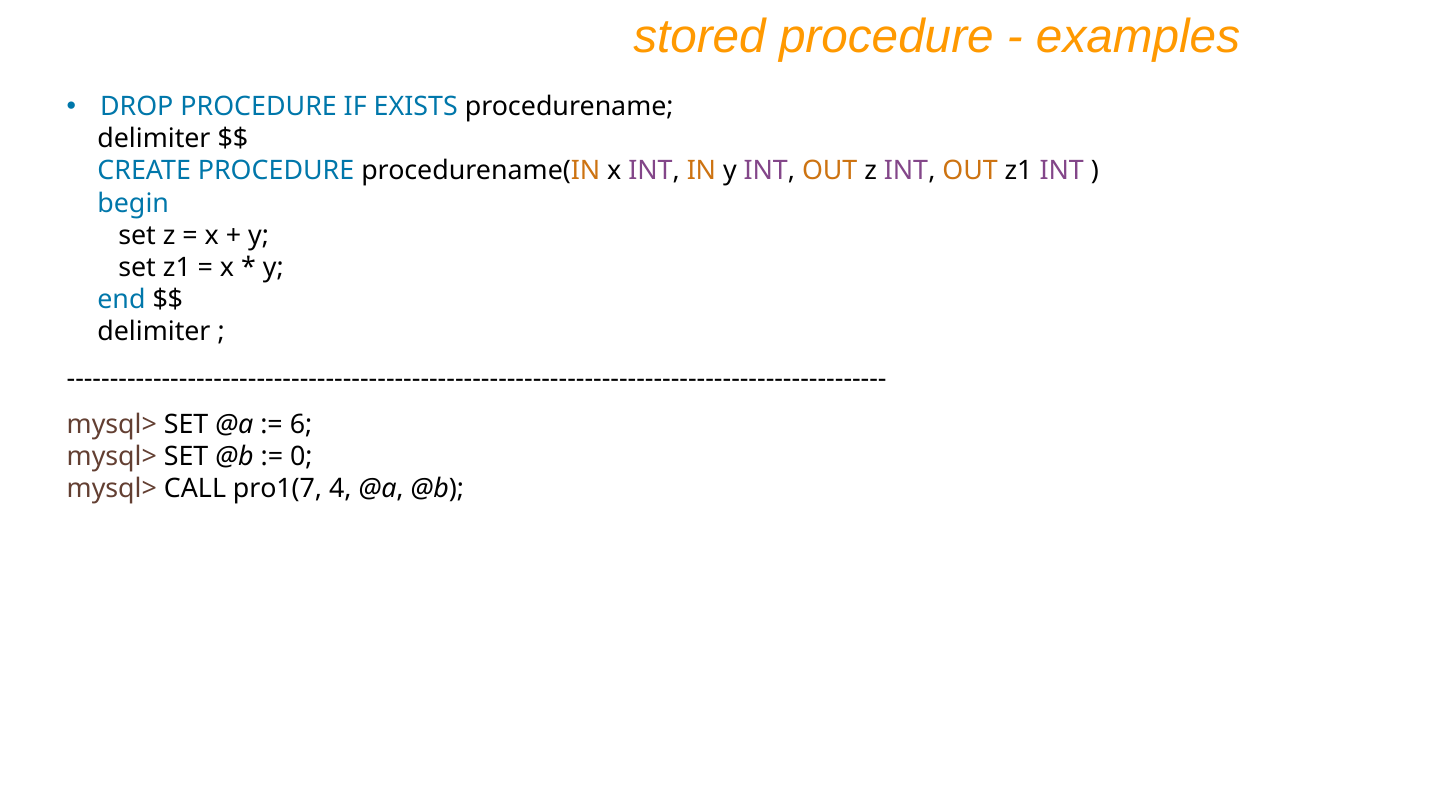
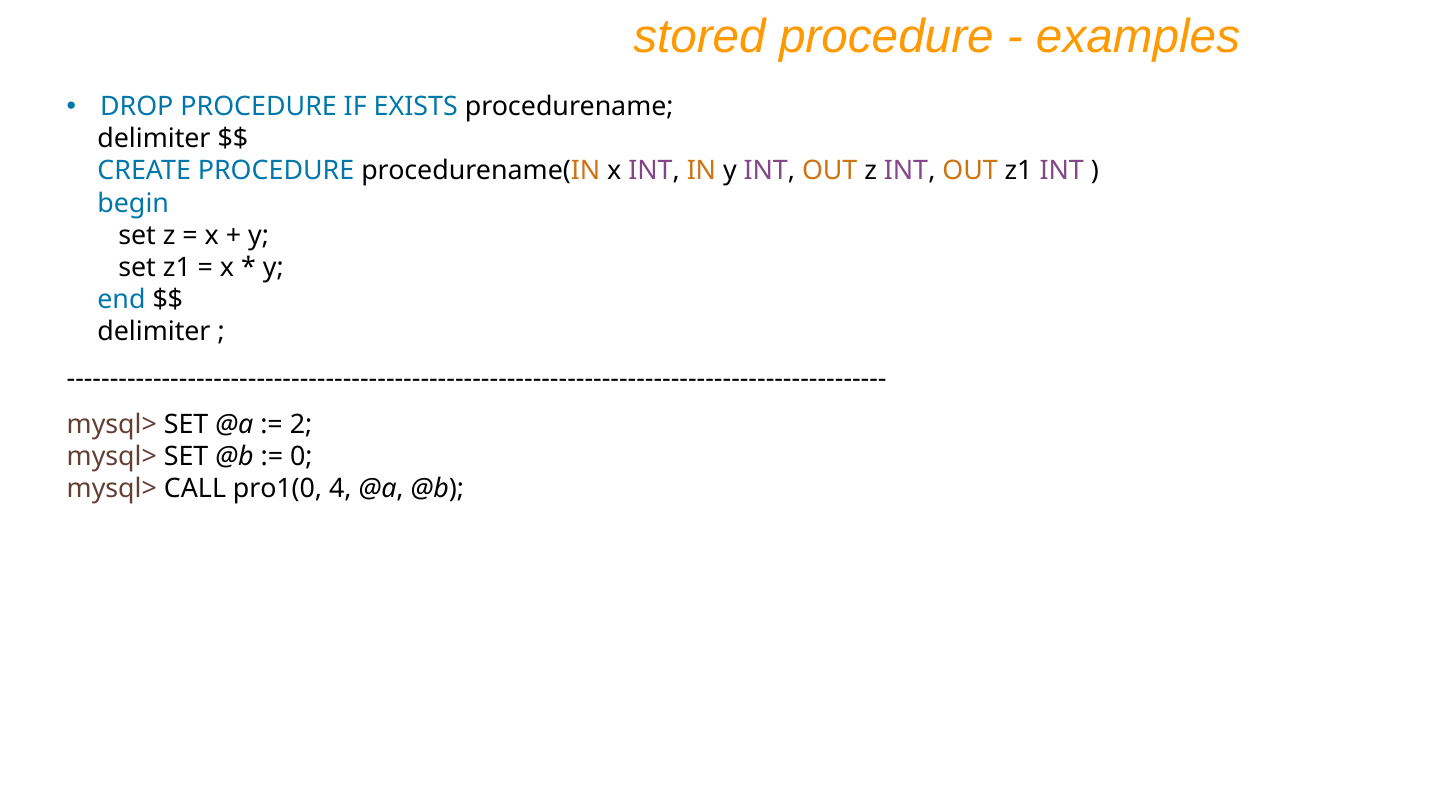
6: 6 -> 2 (301, 425)
pro1(7: pro1(7 -> pro1(0 (278, 489)
